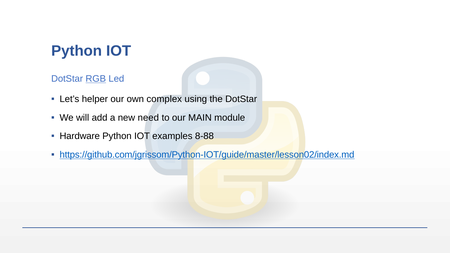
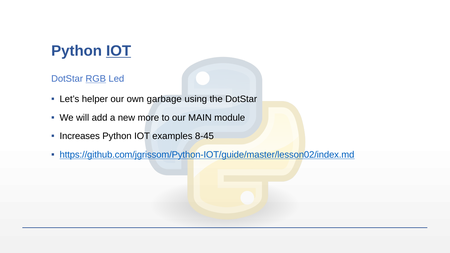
IOT underline: none -> present (119, 51)
complex: complex -> garbage (164, 99)
need: need -> more (148, 118)
Hardware: Hardware -> Increases (80, 136)
8-88: 8-88 -> 8-45 (204, 136)
